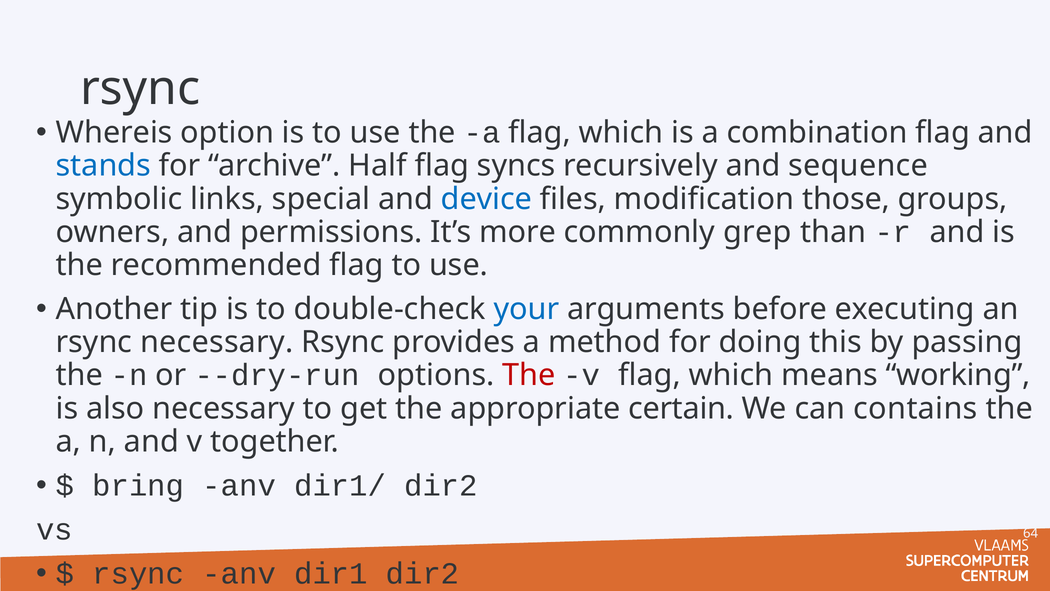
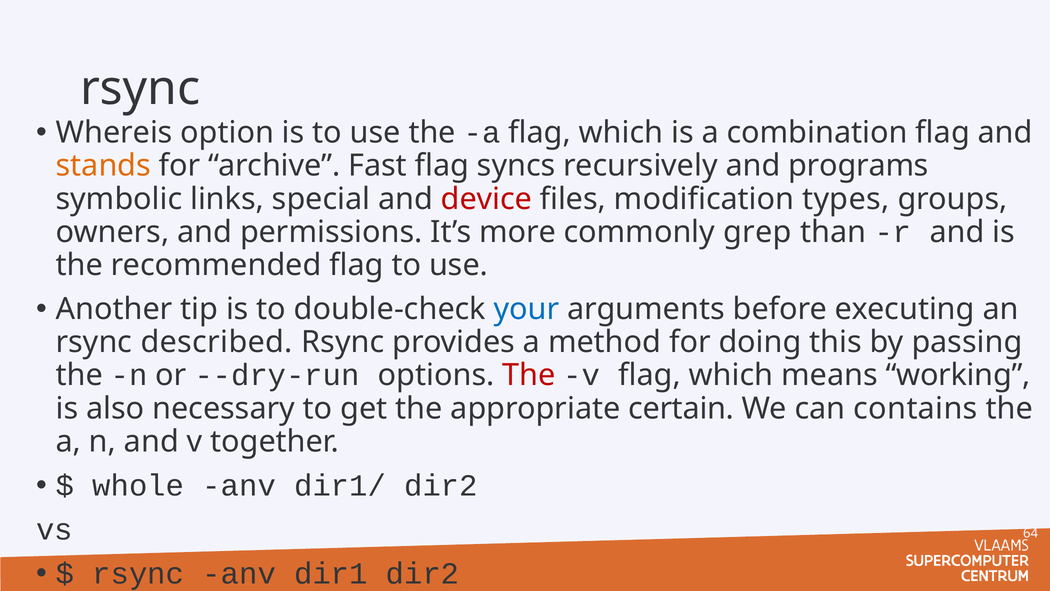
stands colour: blue -> orange (103, 166)
Half: Half -> Fast (378, 166)
sequence: sequence -> programs (858, 166)
device colour: blue -> red (486, 199)
those: those -> types (846, 199)
rsync necessary: necessary -> described (217, 342)
bring: bring -> whole (138, 485)
